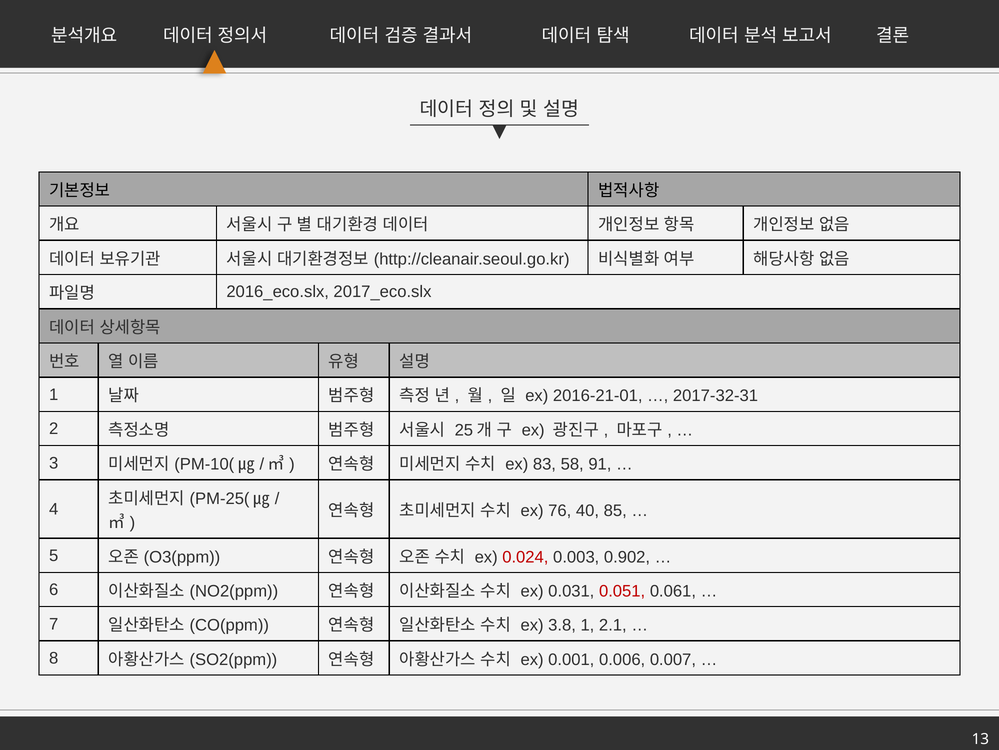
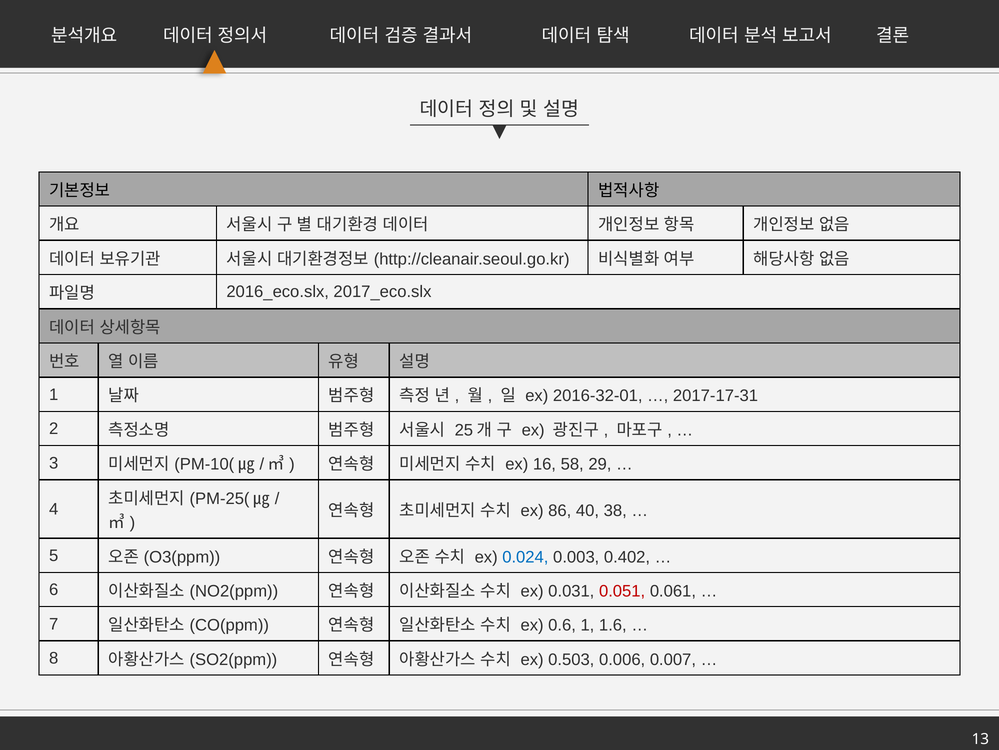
2016-21-01: 2016-21-01 -> 2016-32-01 (598, 396)
2017-32-31: 2017-32-31 -> 2017-17-31 (716, 396)
83: 83 -> 16 (544, 464)
91: 91 -> 29 (600, 464)
76: 76 -> 86 (560, 510)
85: 85 -> 38 (615, 510)
0.024 colour: red -> blue (525, 556)
0.902: 0.902 -> 0.402 (627, 556)
3.8: 3.8 -> 0.6 (562, 625)
2.1: 2.1 -> 1.6 (613, 625)
0.001: 0.001 -> 0.503 (571, 659)
